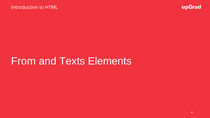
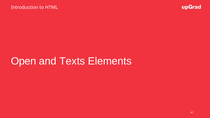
From: From -> Open (24, 61)
